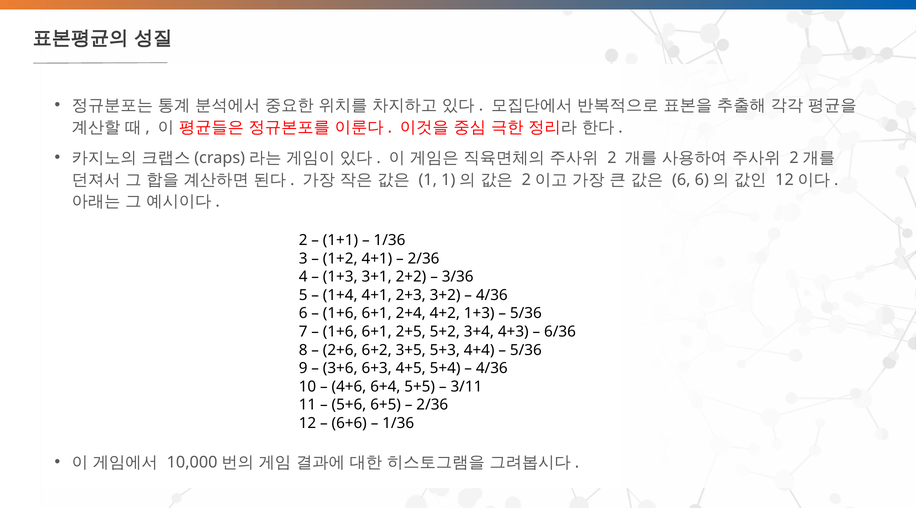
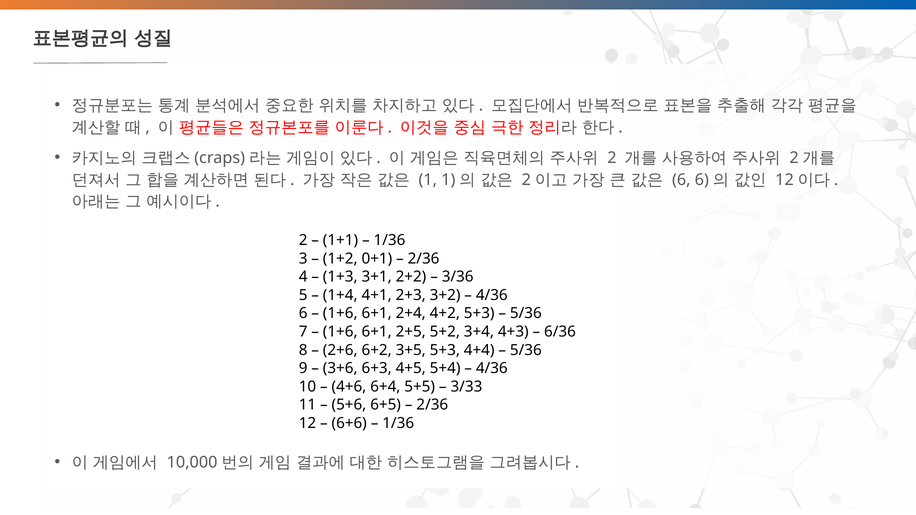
1+2 4+1: 4+1 -> 0+1 (377, 259)
4+2 1+3: 1+3 -> 5+3 (479, 314)
3/11: 3/11 -> 3/33 (466, 387)
